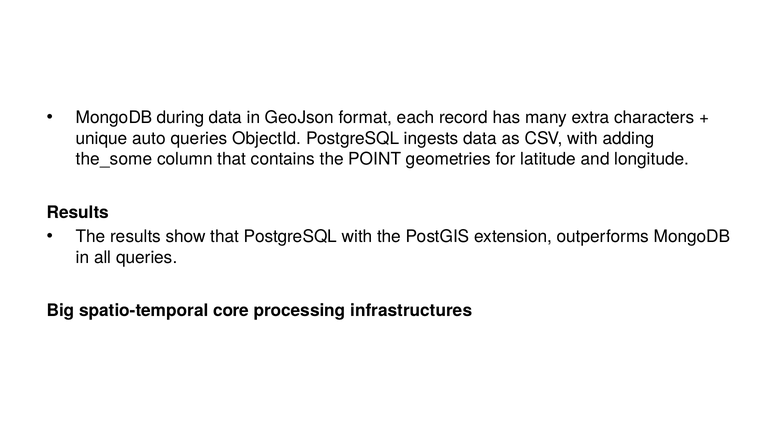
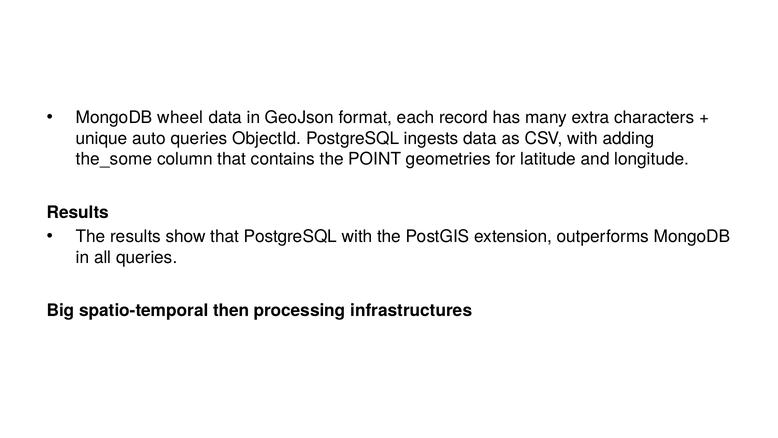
during: during -> wheel (180, 118)
core: core -> then (231, 310)
